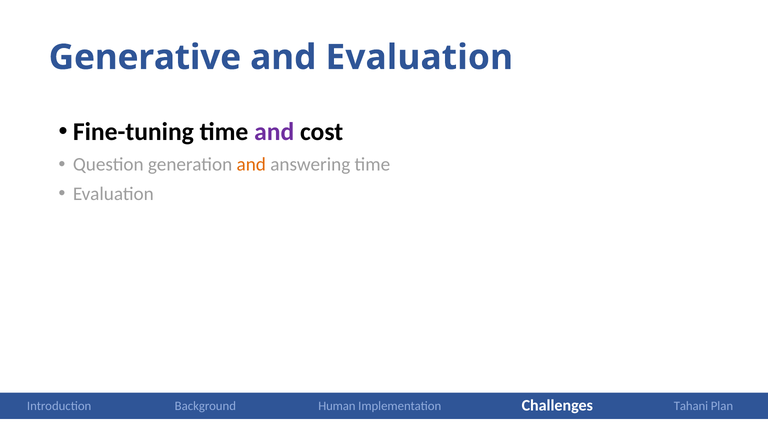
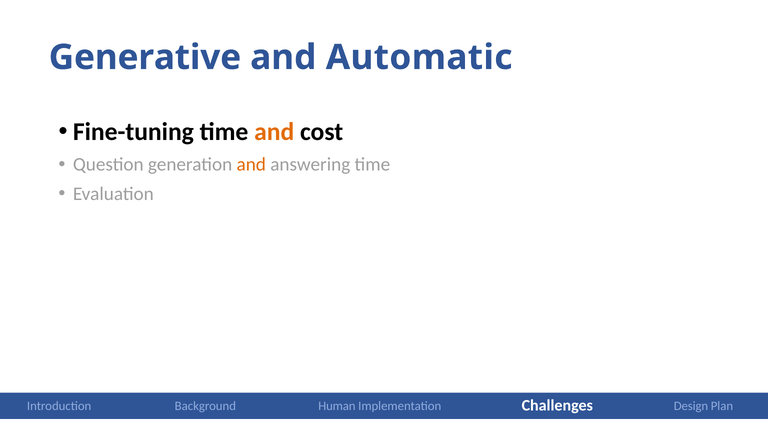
and Evaluation: Evaluation -> Automatic (419, 57)
and colour: purple -> orange (274, 132)
Tahani: Tahani -> Design (691, 406)
